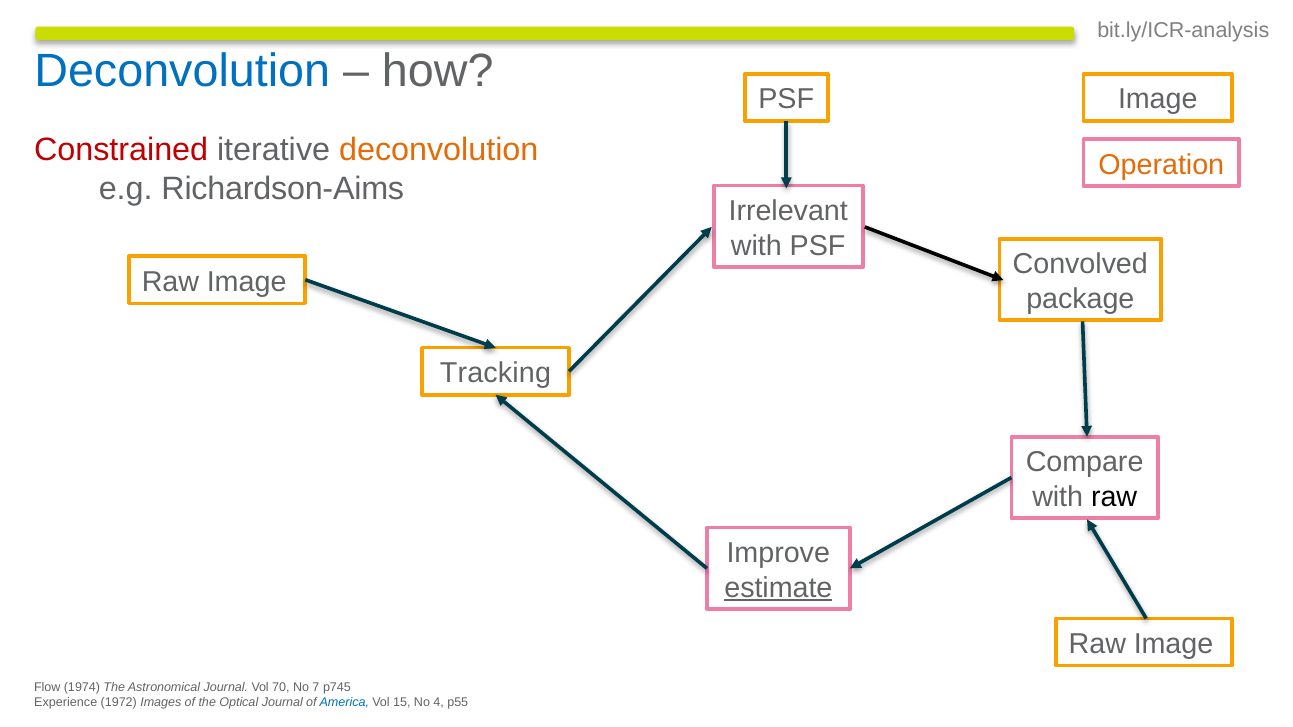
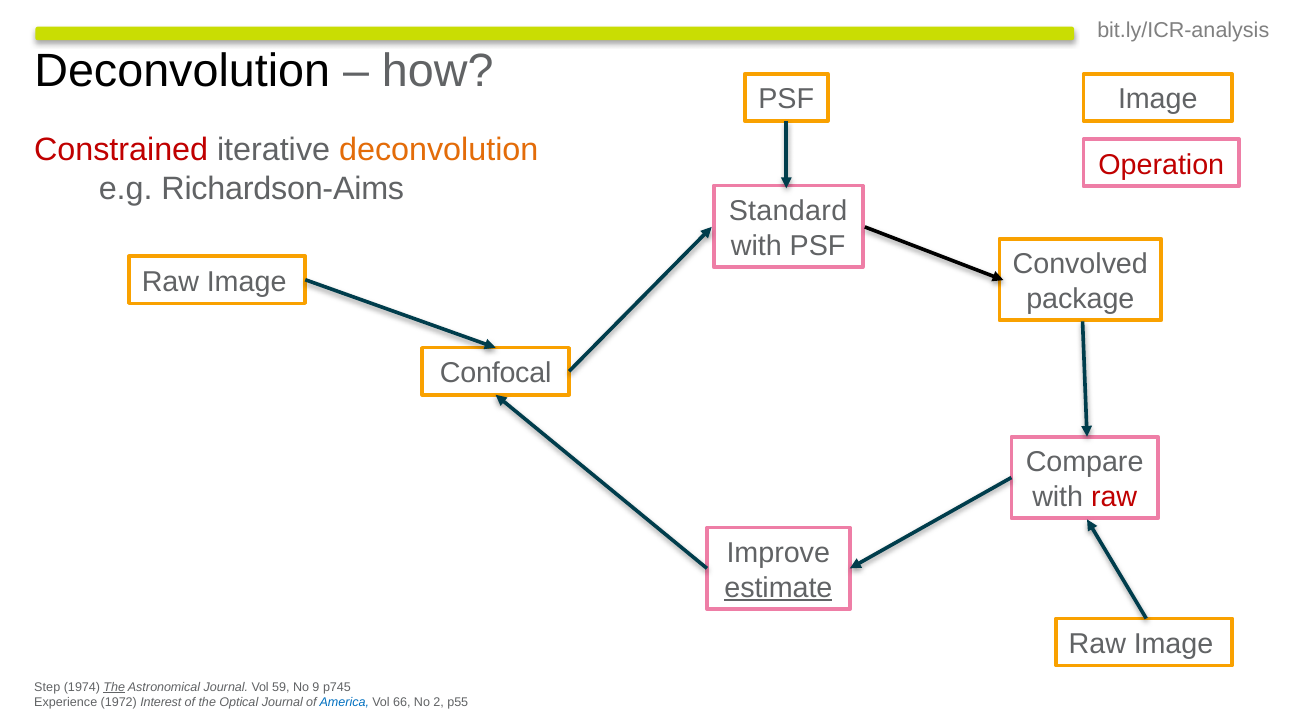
Deconvolution colour: blue -> black (182, 71)
Operation colour: orange -> red (1161, 165)
Irrelevant: Irrelevant -> Standard (788, 211)
Tracking: Tracking -> Confocal (496, 373)
raw colour: black -> red (1114, 497)
Flow: Flow -> Step (47, 688)
The underline: none -> present (114, 688)
70: 70 -> 59 (281, 688)
7: 7 -> 9 (316, 688)
Images: Images -> Interest (161, 703)
15: 15 -> 66 (402, 703)
4: 4 -> 2 (439, 703)
